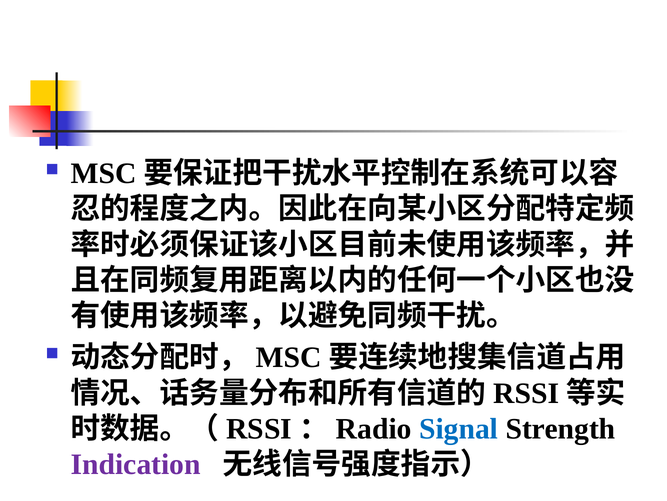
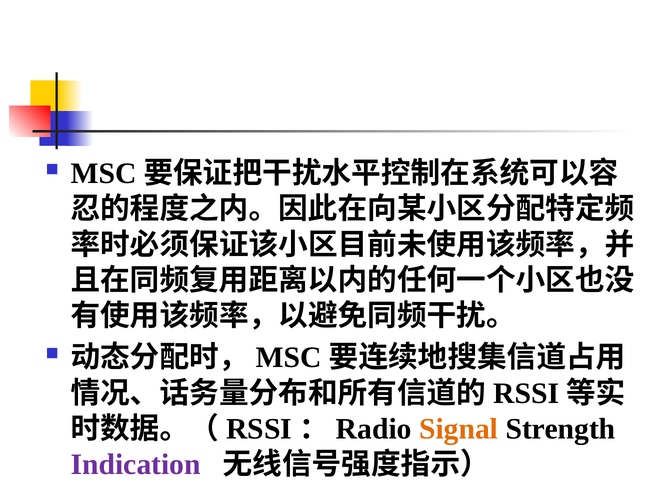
Signal colour: blue -> orange (459, 428)
